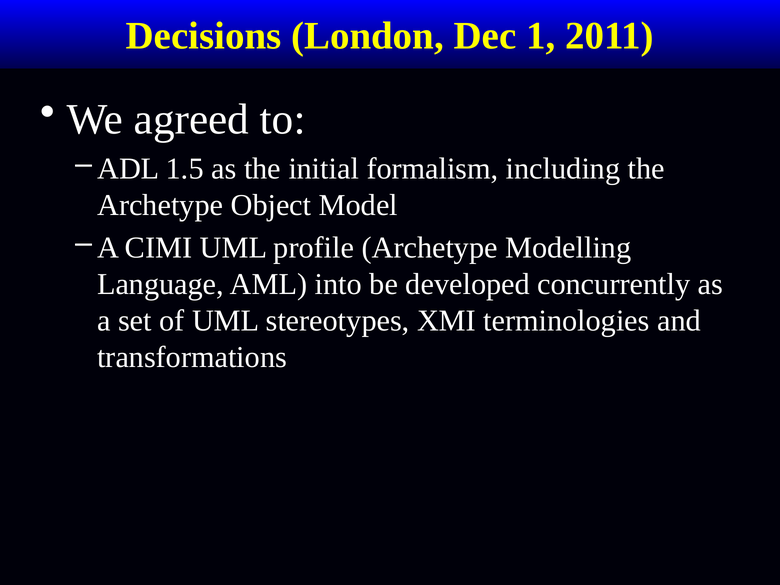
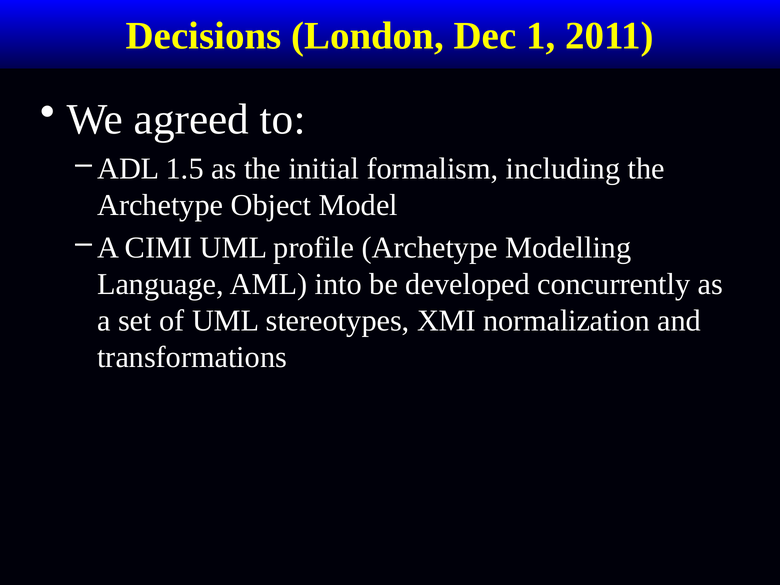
terminologies: terminologies -> normalization (567, 321)
